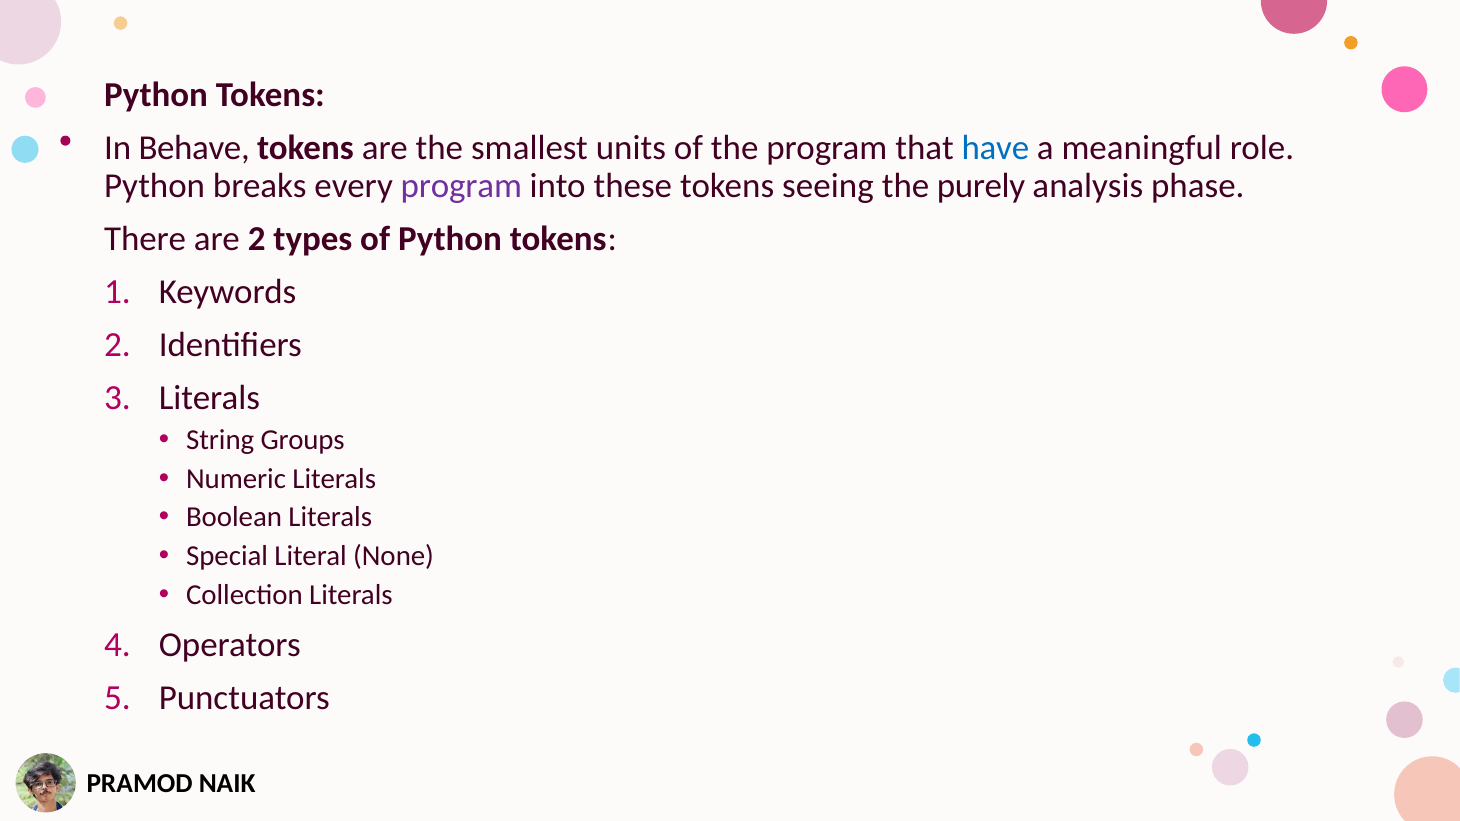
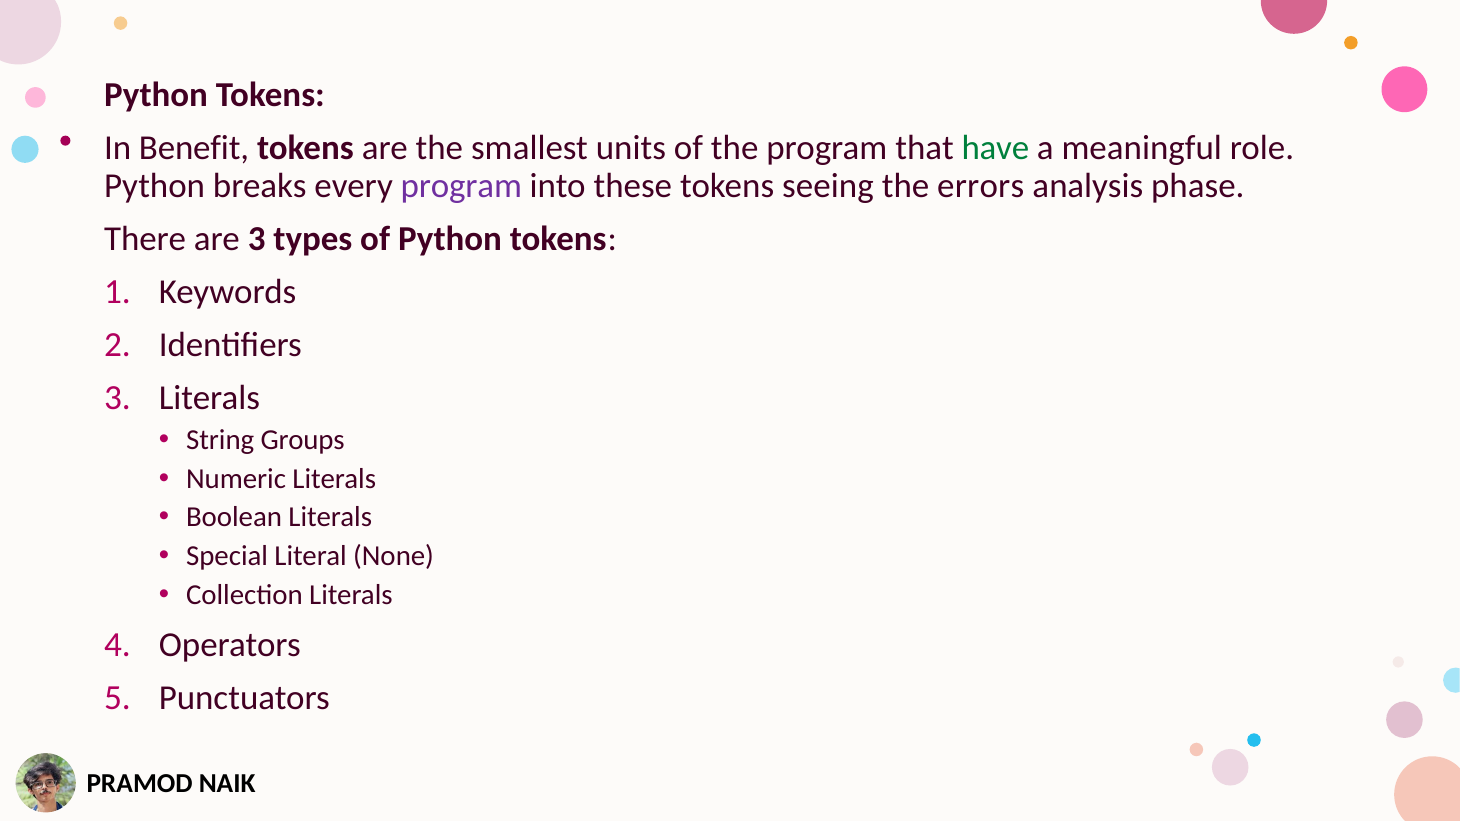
Behave: Behave -> Benefit (194, 148)
have colour: blue -> green (995, 148)
purely: purely -> errors (981, 186)
are 2: 2 -> 3 (257, 239)
